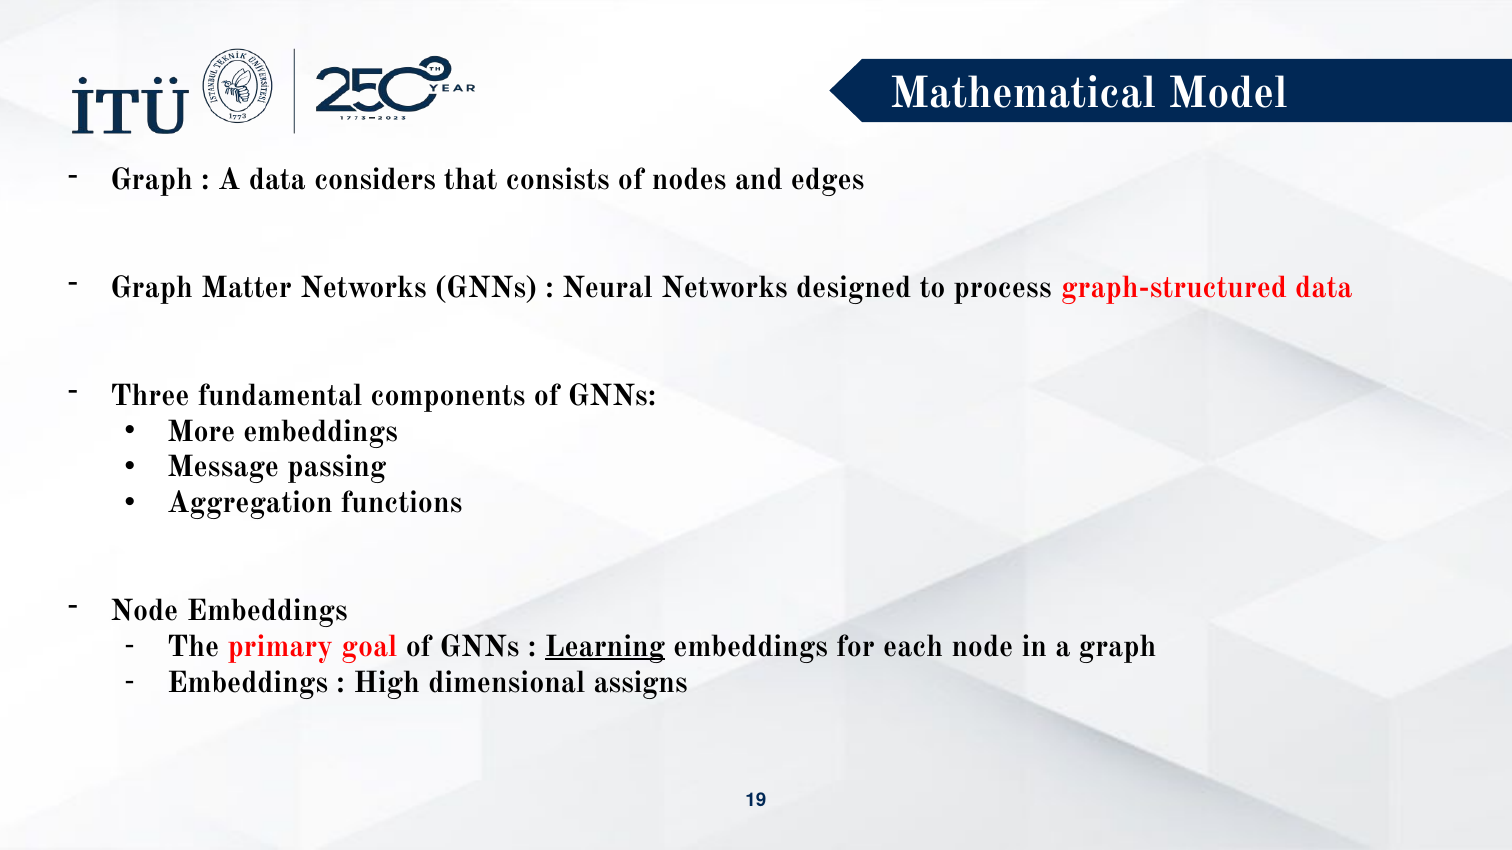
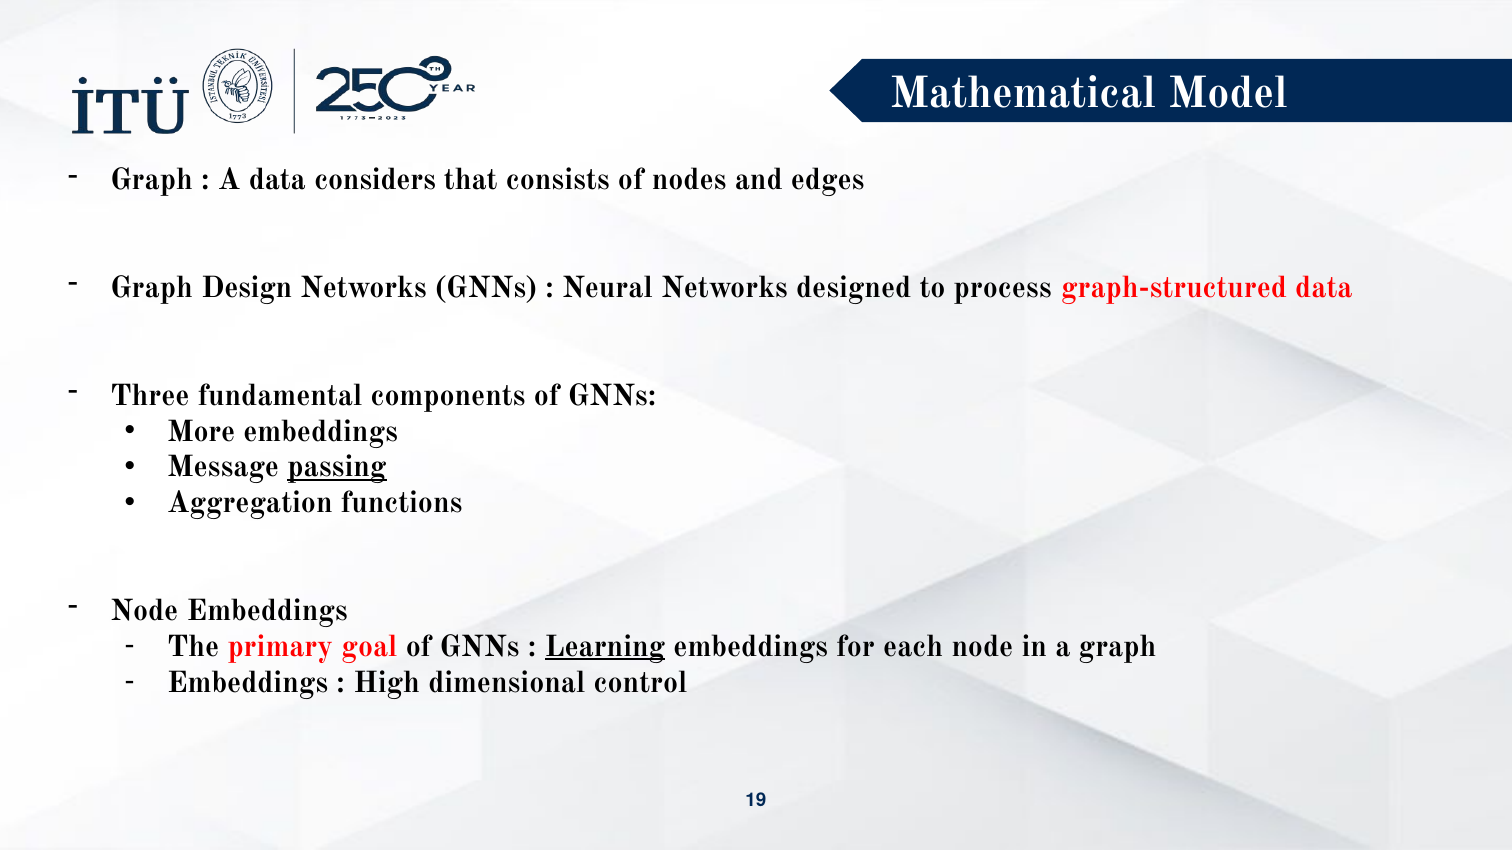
Matter: Matter -> Design (247, 288)
passing underline: none -> present (337, 467)
assigns: assigns -> control (640, 683)
